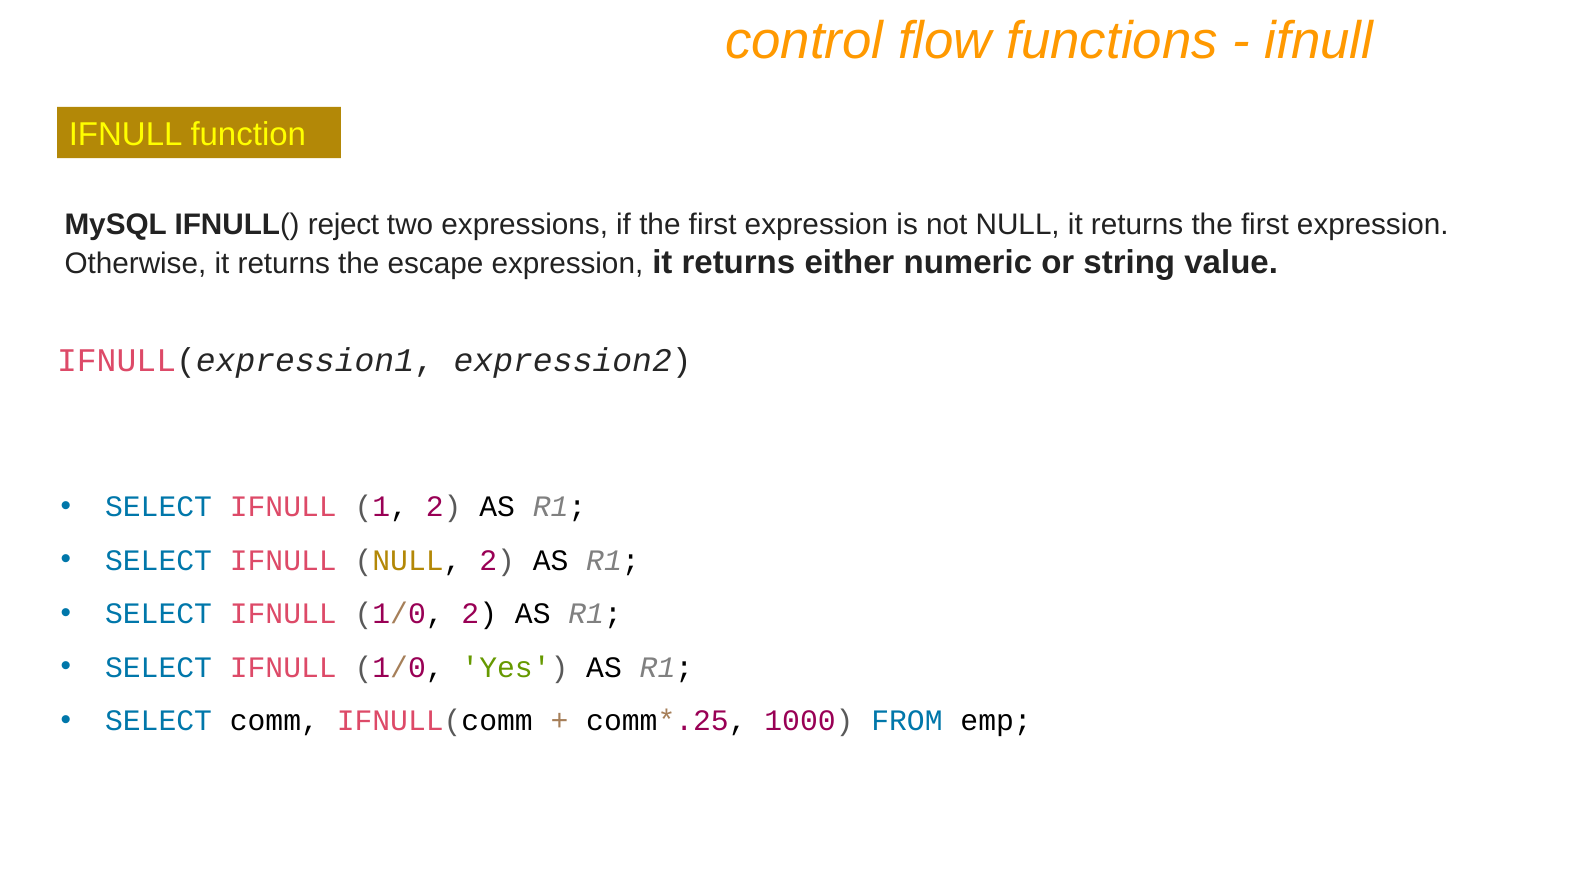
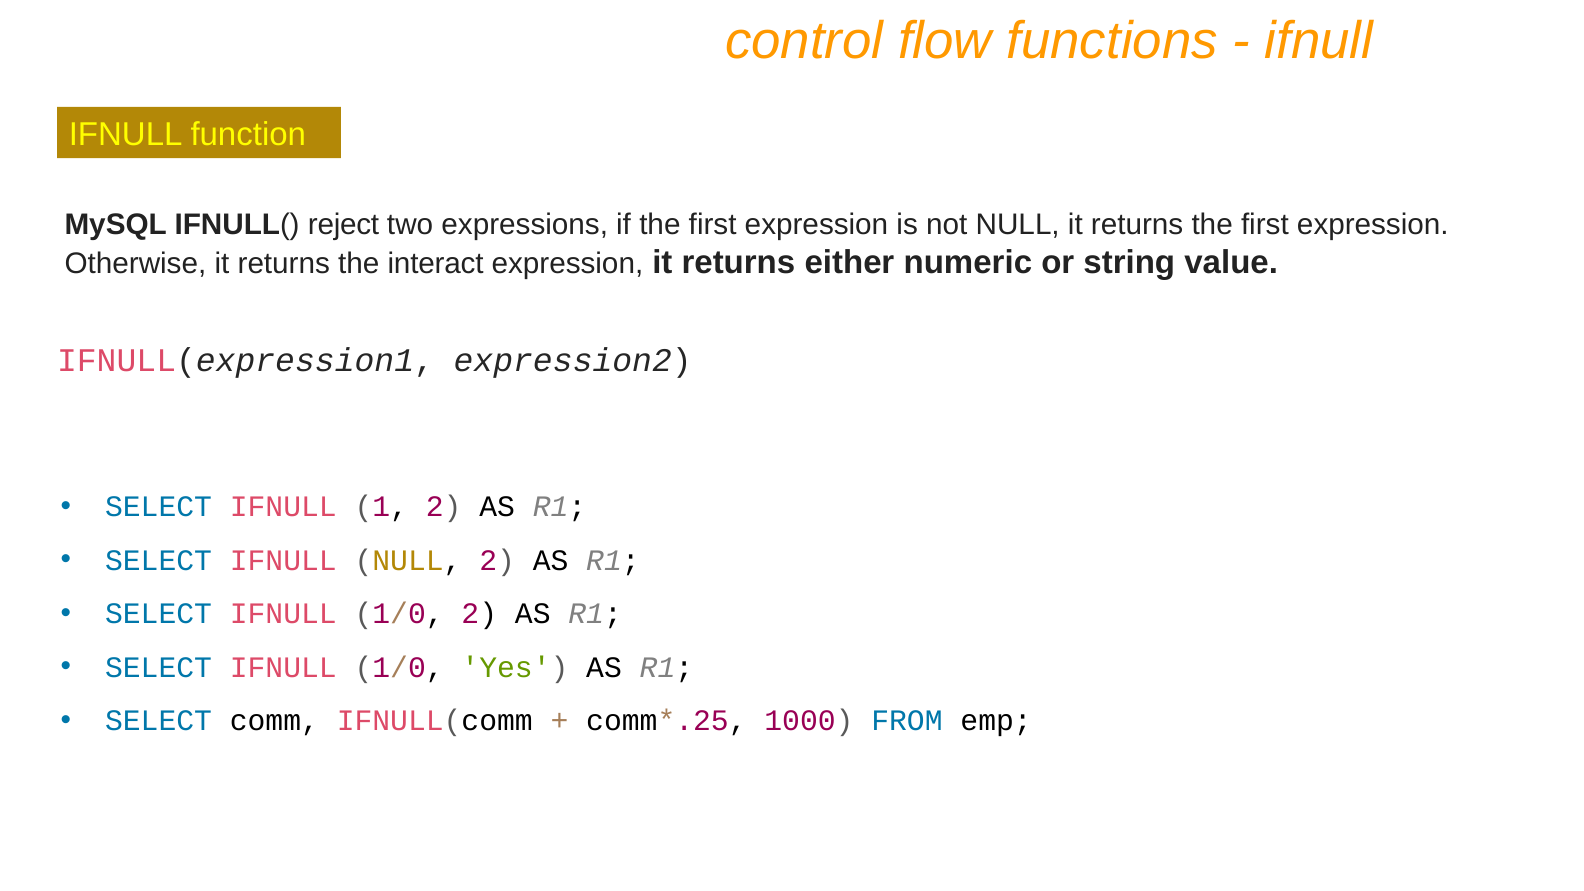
escape: escape -> interact (436, 263)
